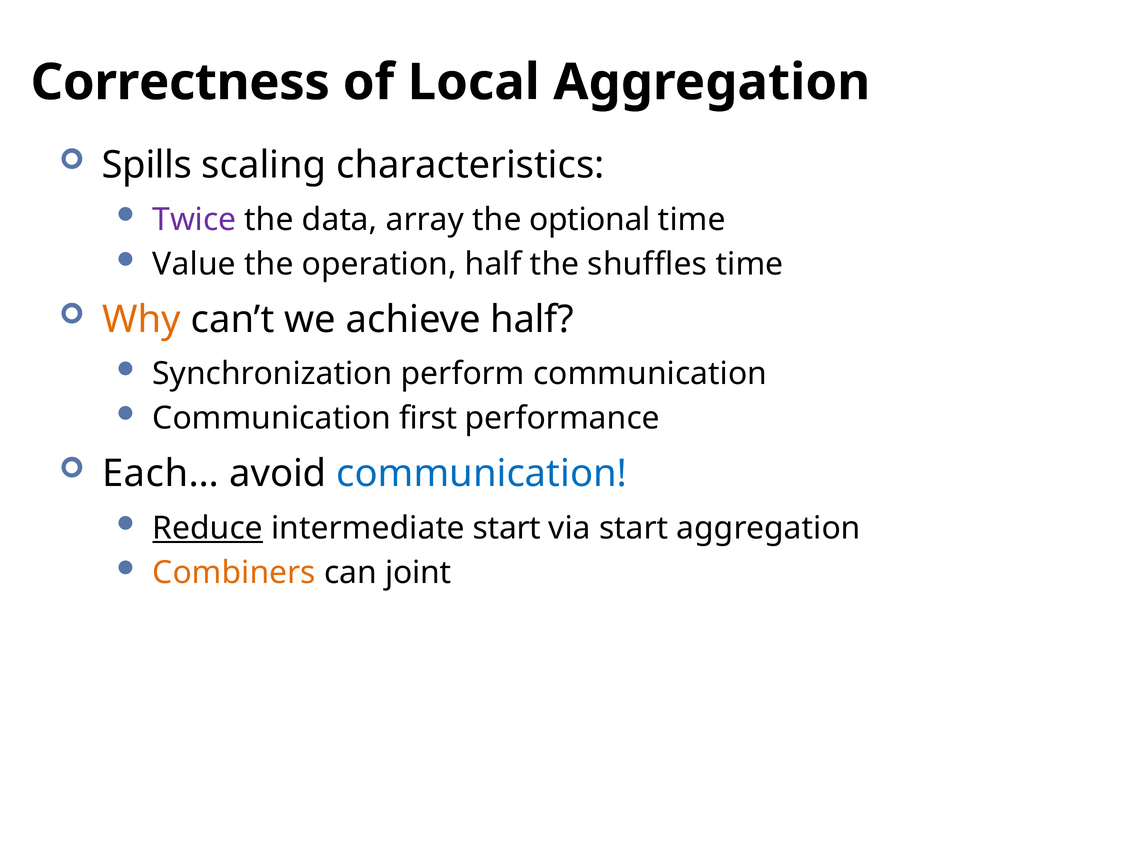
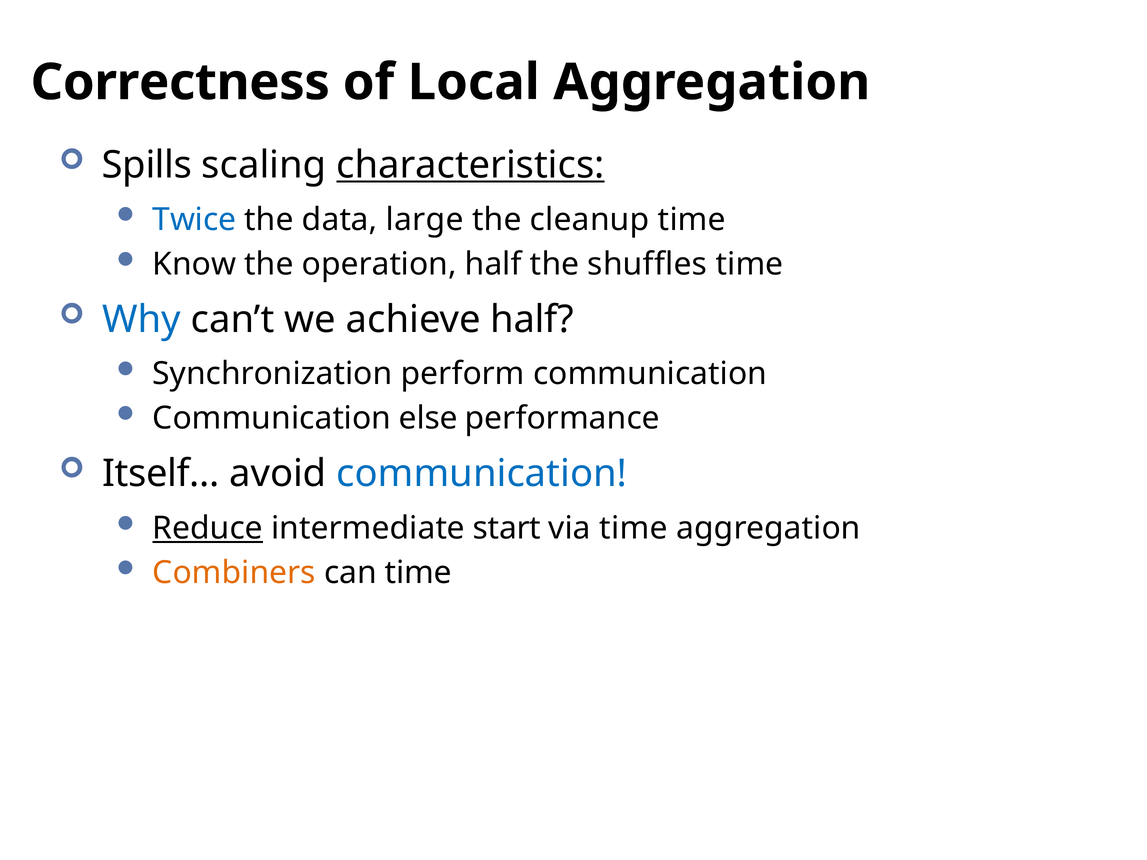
characteristics underline: none -> present (470, 165)
Twice colour: purple -> blue (194, 220)
array: array -> large (425, 220)
optional: optional -> cleanup (590, 220)
Value: Value -> Know (194, 264)
Why colour: orange -> blue (142, 320)
first: first -> else (428, 419)
Each…: Each… -> Itself… (161, 474)
via start: start -> time (634, 528)
can joint: joint -> time (418, 573)
